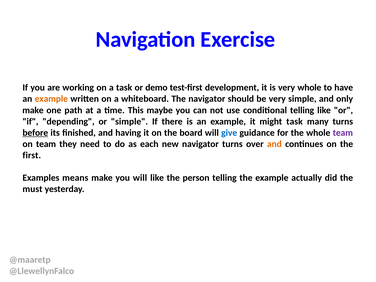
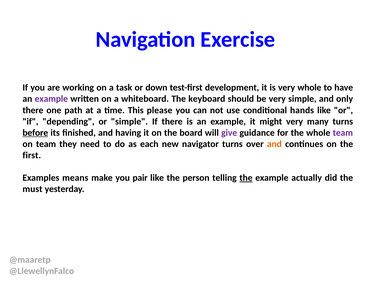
demo: demo -> down (156, 88)
example colour: orange -> purple (51, 99)
The navigator: navigator -> keyboard (207, 99)
make: make -> there (33, 110)
maybe: maybe -> please (160, 110)
conditional telling: telling -> hands (302, 110)
might task: task -> very (295, 121)
give colour: blue -> purple (229, 133)
you will: will -> pair (140, 178)
the underline: none -> present (246, 178)
